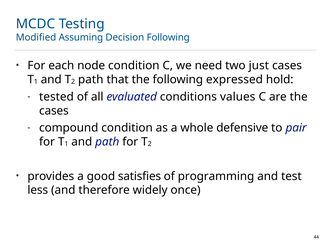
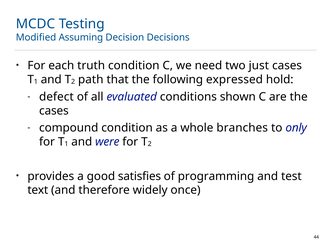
Decision Following: Following -> Decisions (168, 38)
node: node -> truth (91, 66)
tested: tested -> defect (56, 97)
values: values -> shown (238, 97)
defensive: defensive -> branches (242, 128)
pair: pair -> only (296, 128)
and path: path -> were (107, 142)
less: less -> text (38, 190)
